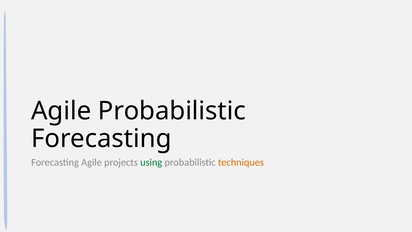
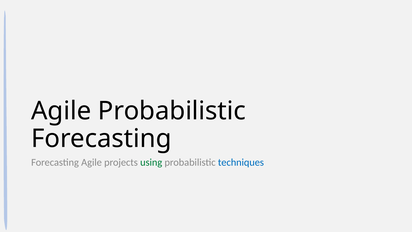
techniques colour: orange -> blue (241, 162)
